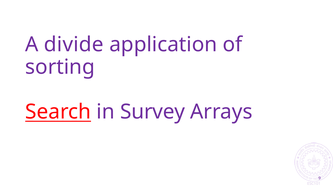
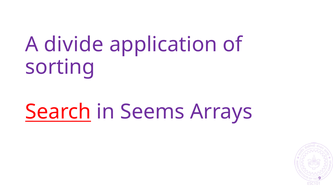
Survey: Survey -> Seems (152, 112)
